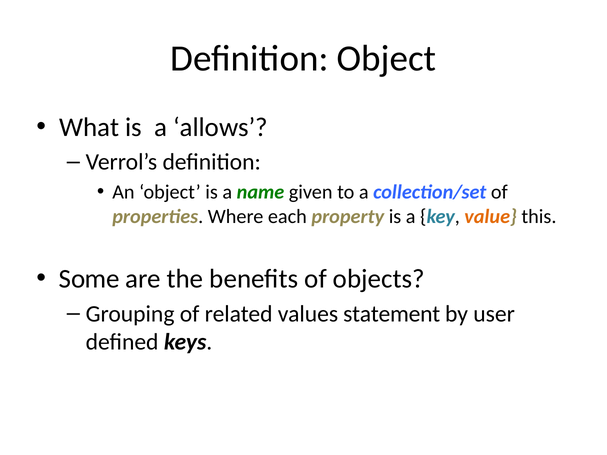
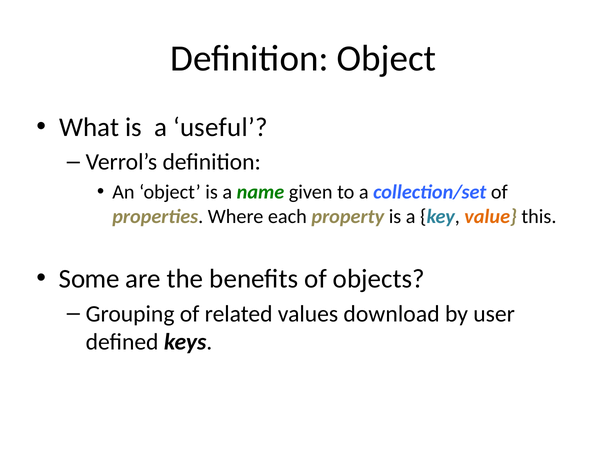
allows: allows -> useful (220, 127)
statement: statement -> download (392, 314)
